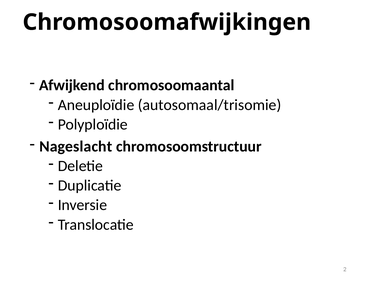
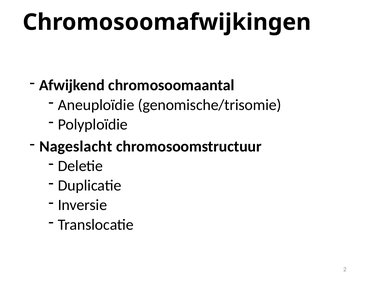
autosomaal/trisomie: autosomaal/trisomie -> genomische/trisomie (210, 105)
